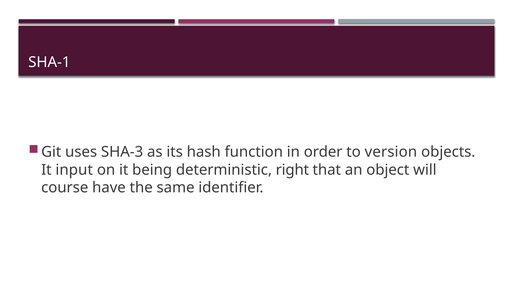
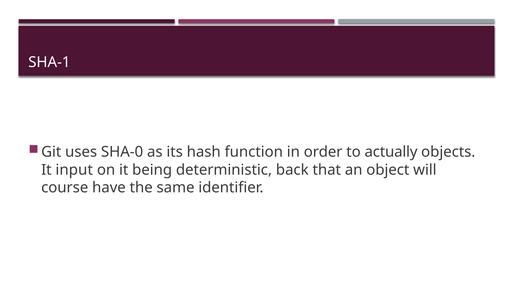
SHA-3: SHA-3 -> SHA-0 (122, 152)
version: version -> actually (391, 152)
right: right -> back (292, 170)
